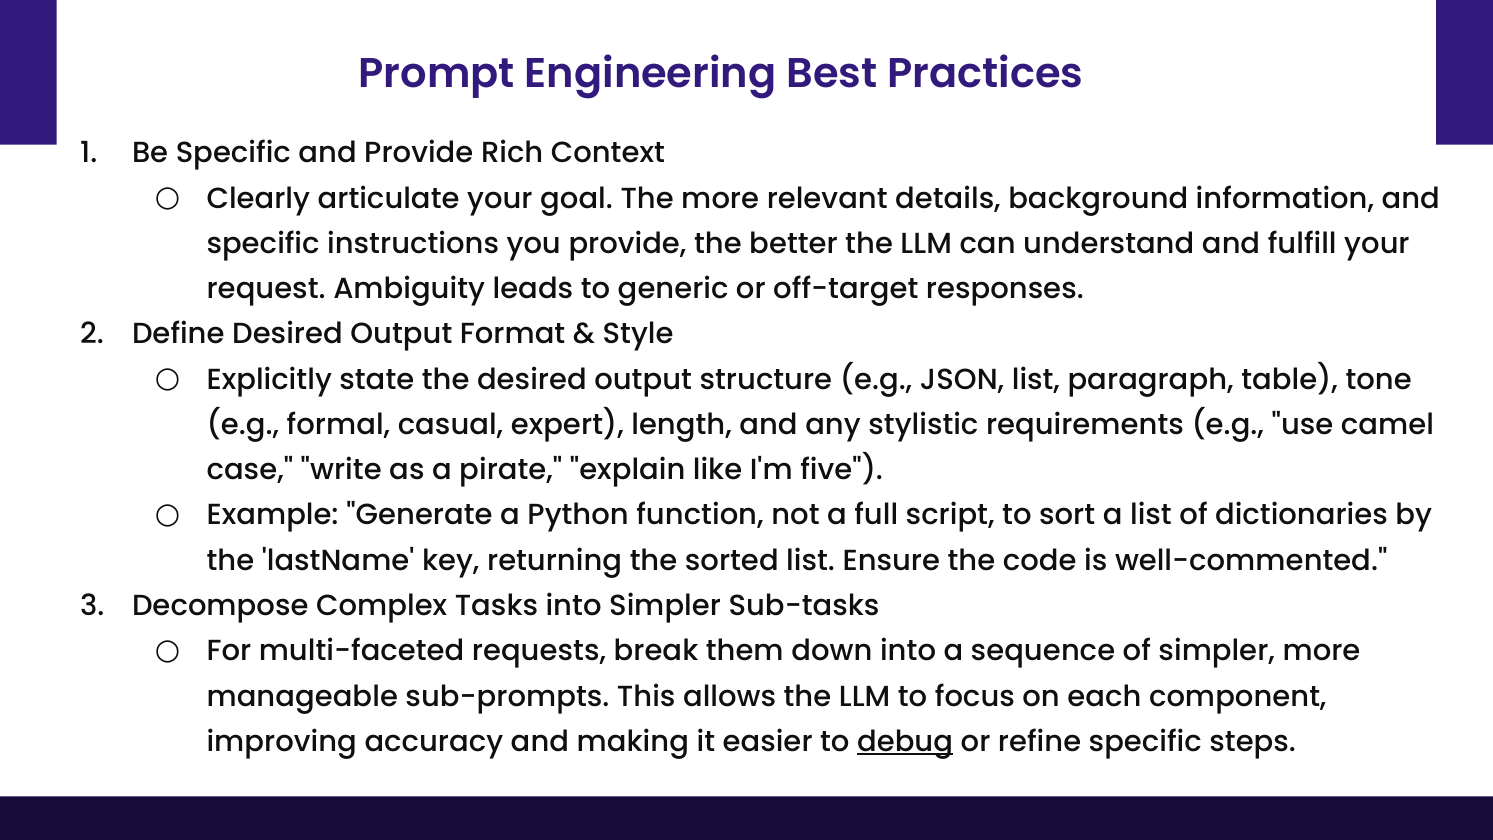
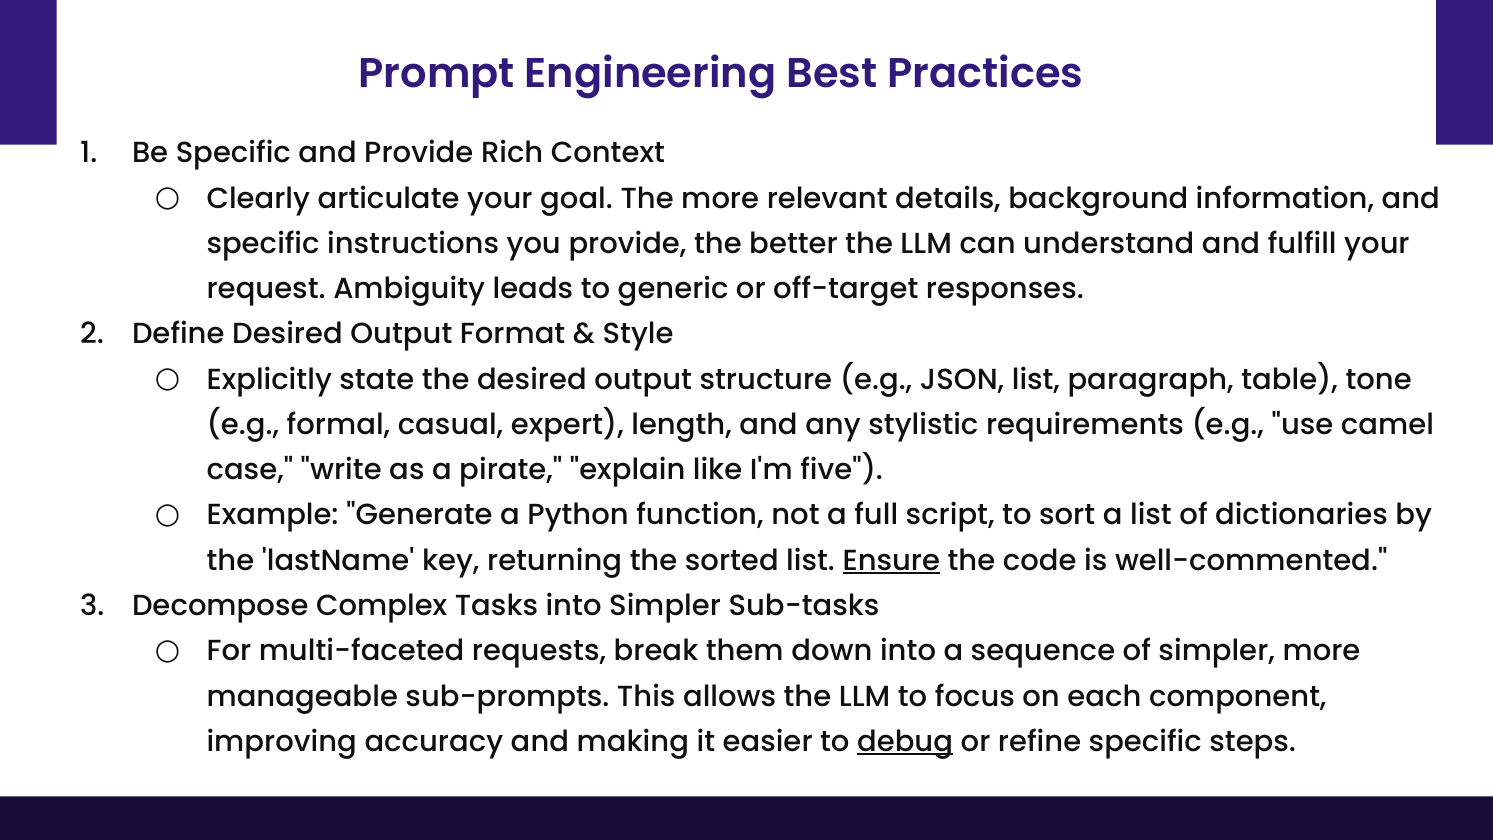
Ensure underline: none -> present (891, 561)
